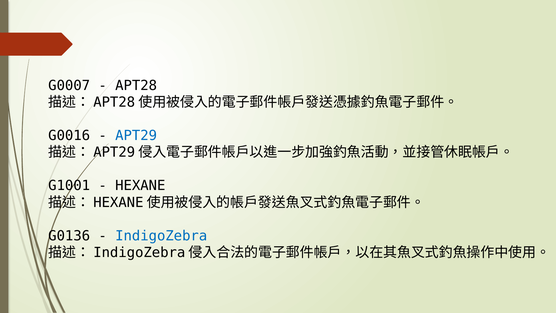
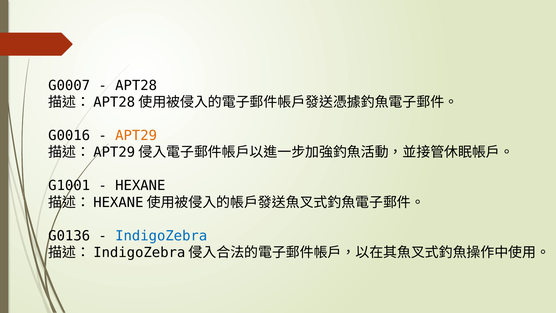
APT29 colour: blue -> orange (136, 136)
